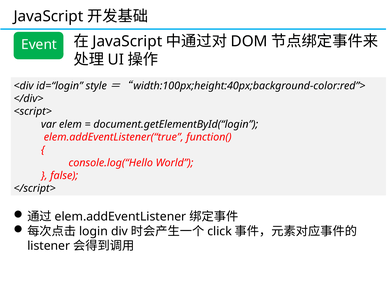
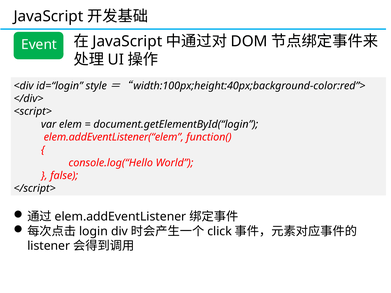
elem.addEventListener(“true: elem.addEventListener(“true -> elem.addEventListener(“elem (114, 137)
